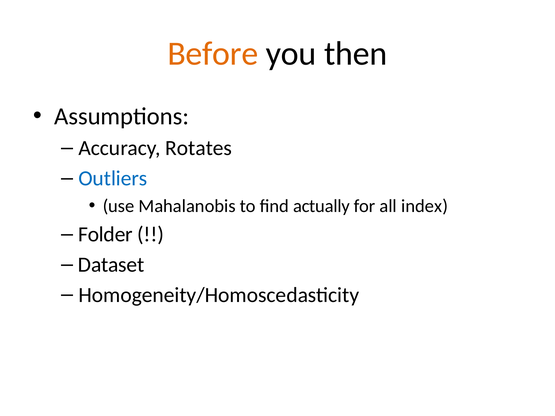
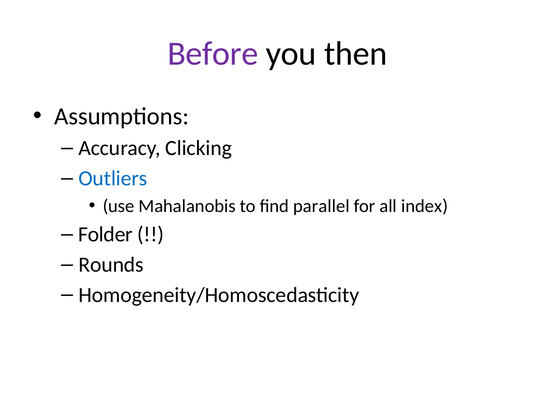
Before colour: orange -> purple (213, 54)
Rotates: Rotates -> Clicking (199, 148)
actually: actually -> parallel (321, 206)
Dataset: Dataset -> Rounds (111, 265)
